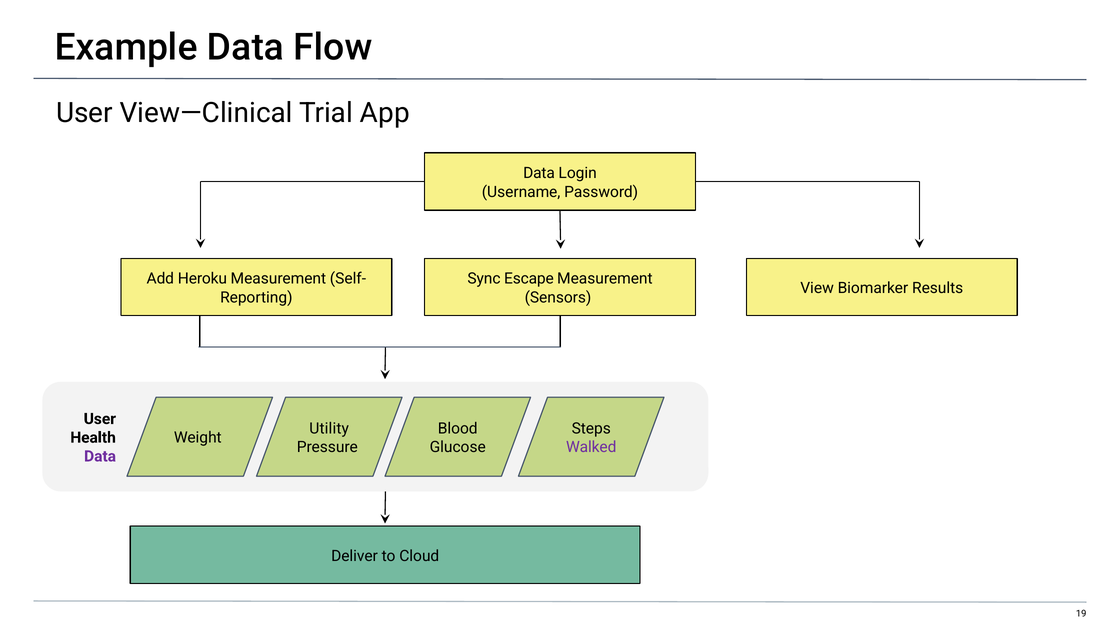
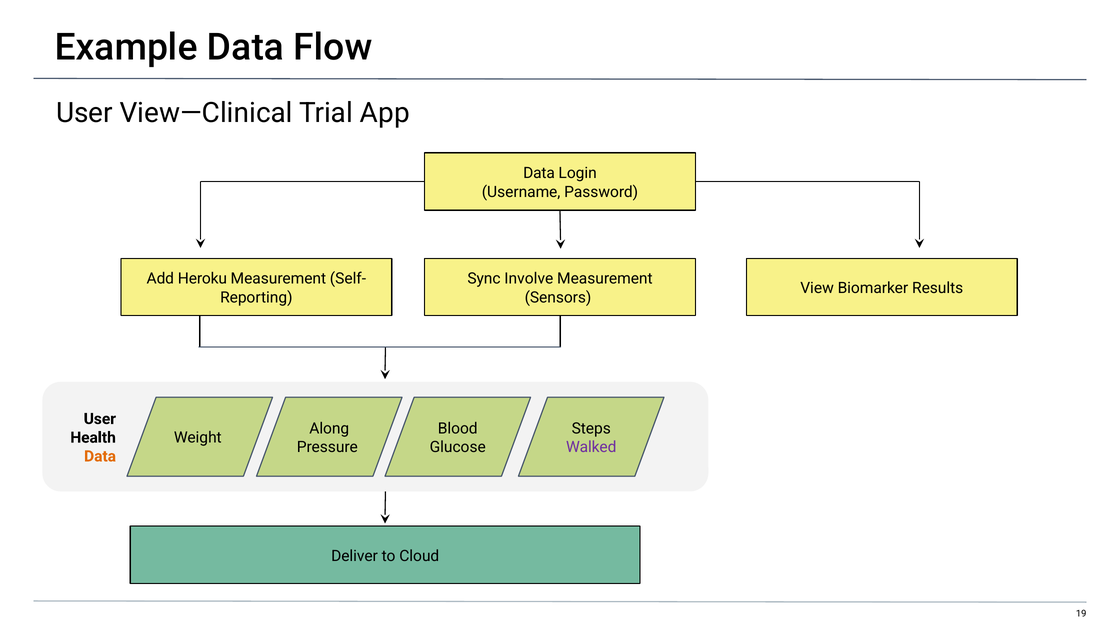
Escape: Escape -> Involve (529, 279)
Utility: Utility -> Along (329, 428)
Data colour: purple -> orange (100, 456)
